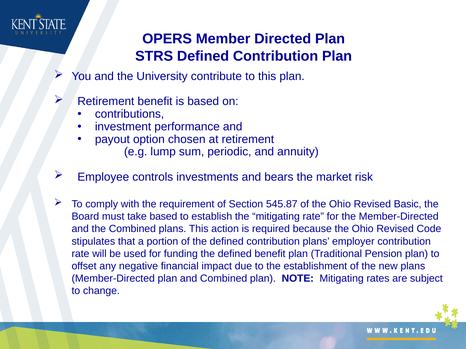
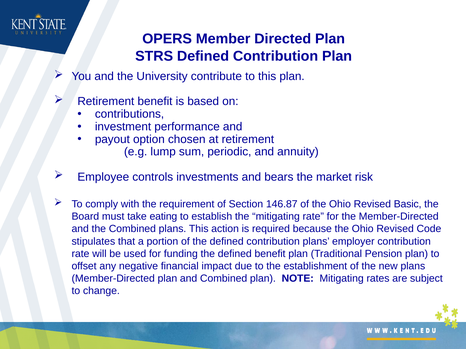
545.87: 545.87 -> 146.87 (282, 204)
take based: based -> eating (163, 217)
